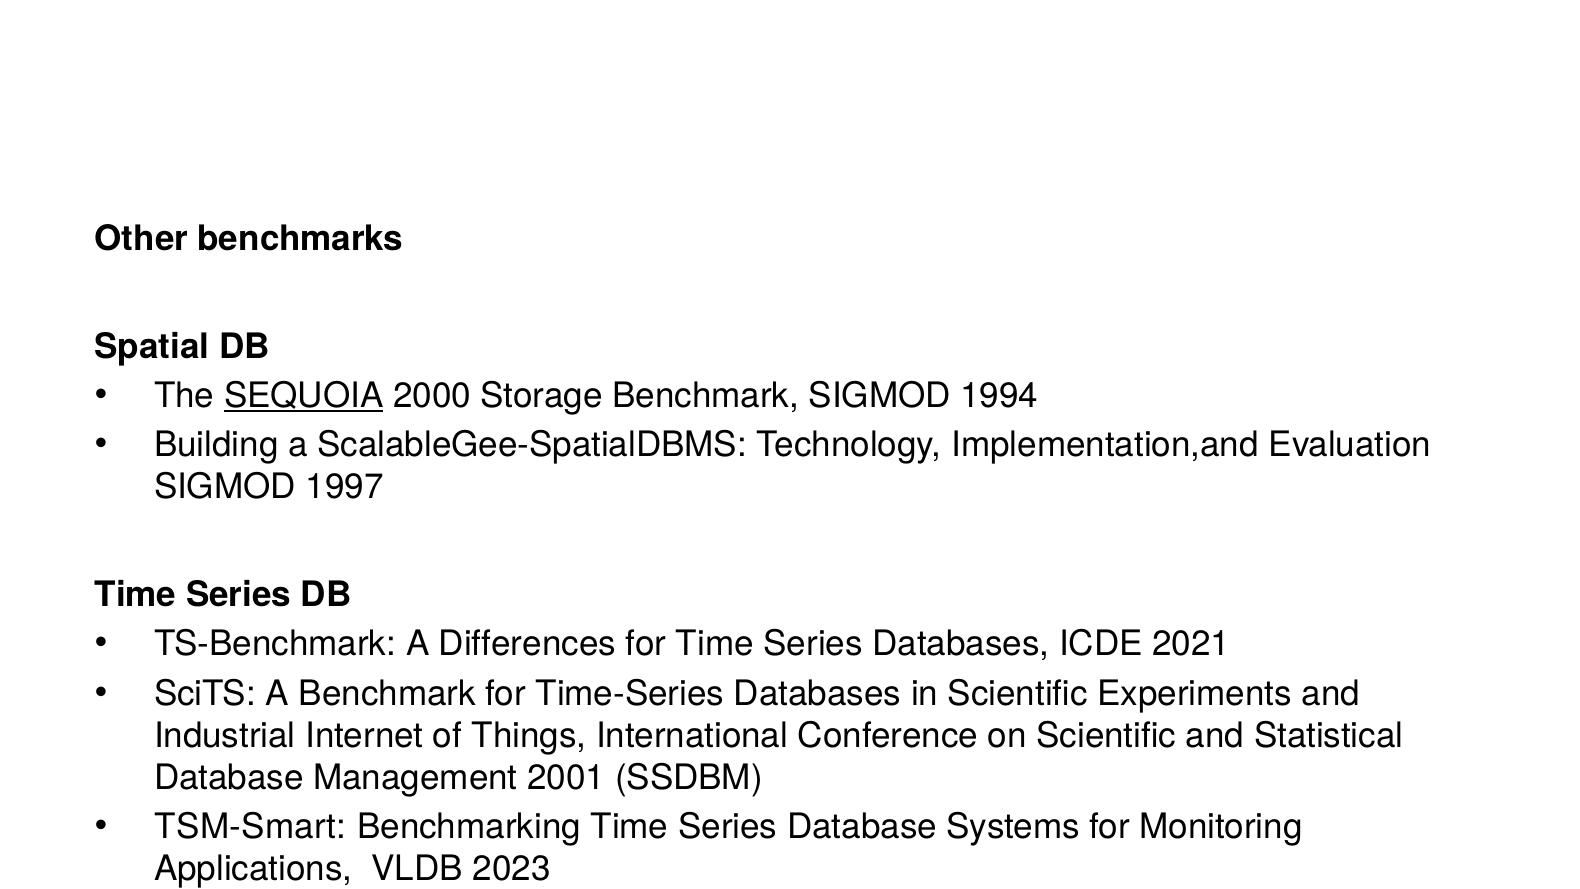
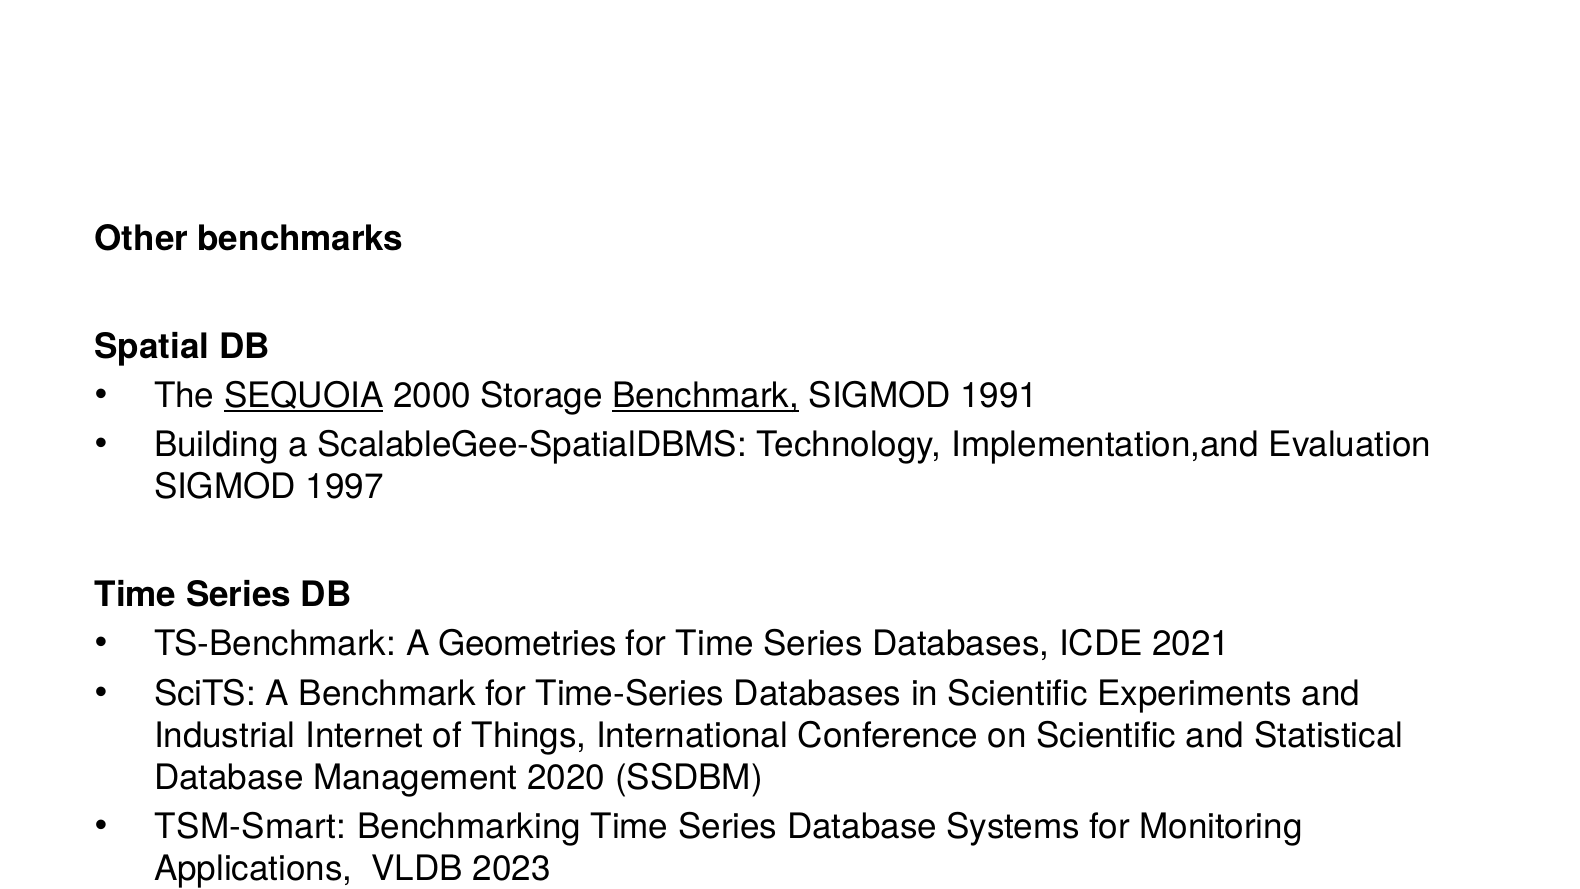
Benchmark underline: none -> present (706, 396)
1994: 1994 -> 1991 (999, 396)
Differences: Differences -> Geometries (528, 644)
2001: 2001 -> 2020 (566, 778)
